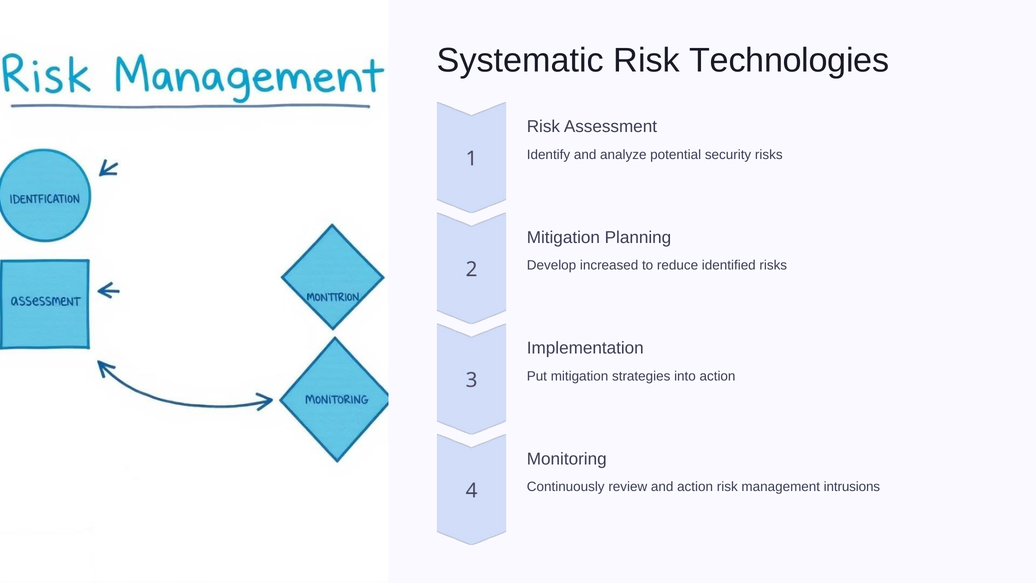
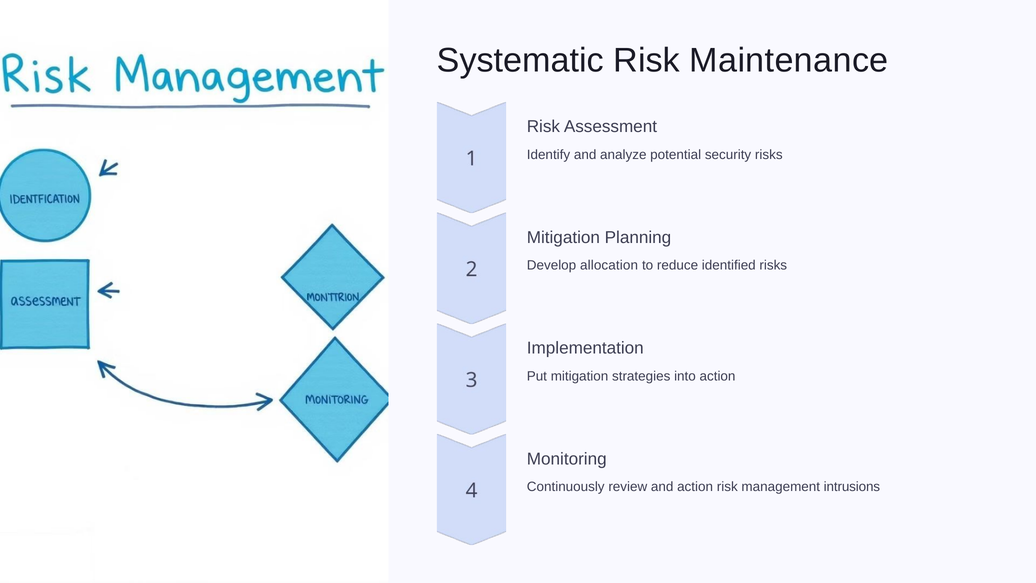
Technologies: Technologies -> Maintenance (789, 60)
increased: increased -> allocation (609, 265)
